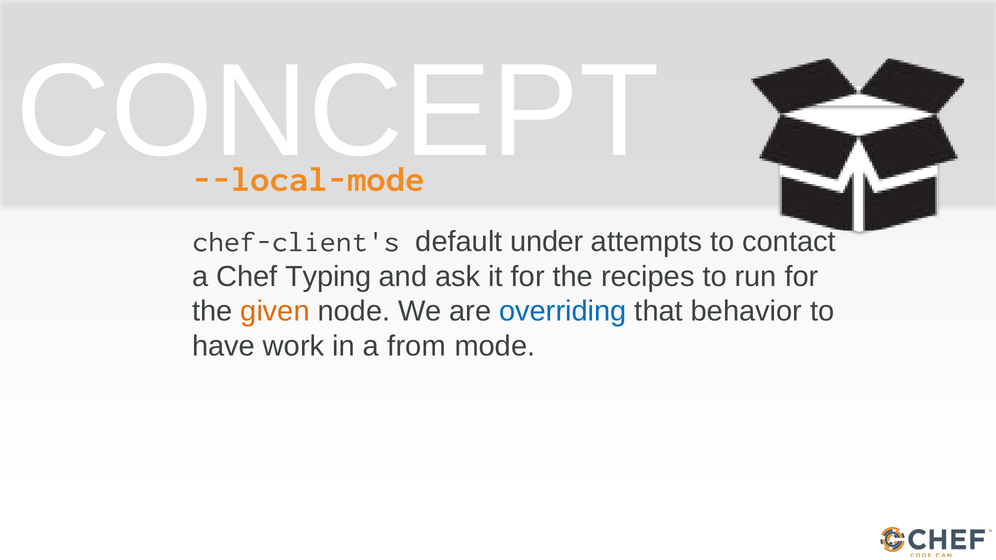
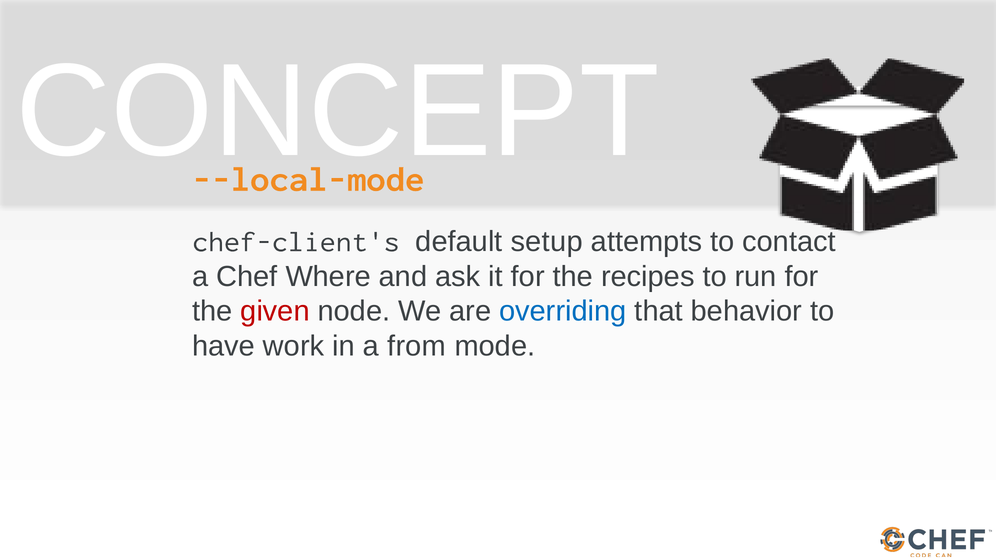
under: under -> setup (547, 242)
Typing: Typing -> Where (328, 277)
given colour: orange -> red (275, 312)
